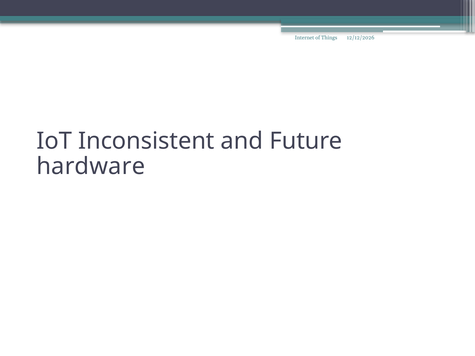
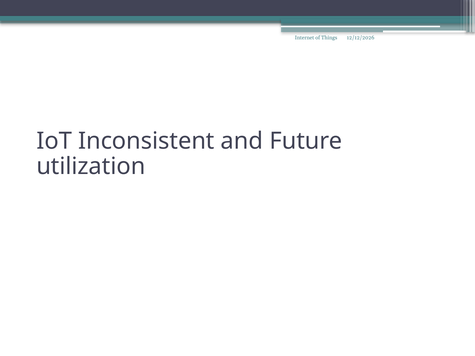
hardware: hardware -> utilization (91, 167)
